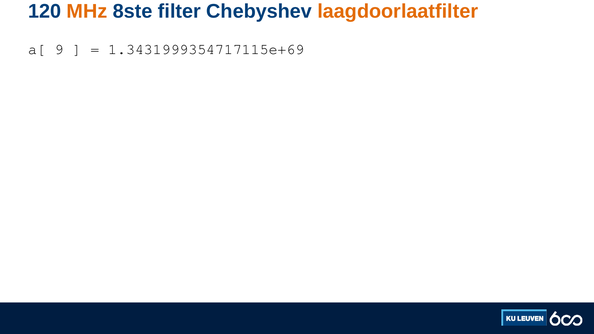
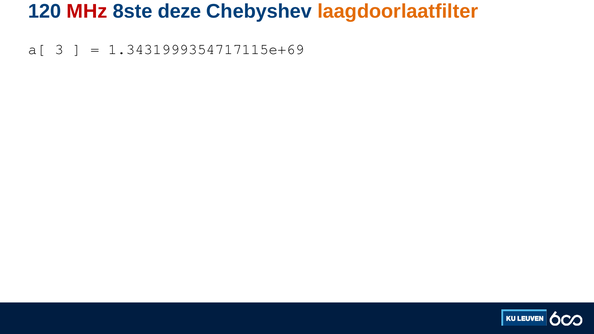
MHz colour: orange -> red (87, 11)
filter: filter -> deze (179, 11)
9: 9 -> 3 (59, 49)
